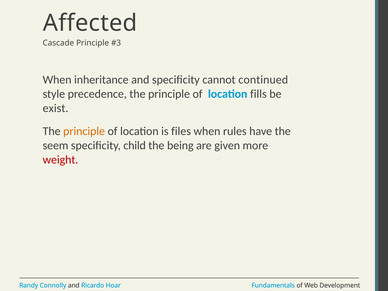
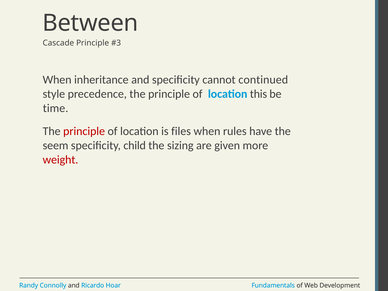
Affected: Affected -> Between (90, 23)
fills: fills -> this (258, 94)
exist: exist -> time (56, 108)
principle colour: orange -> red (84, 131)
being: being -> sizing (180, 145)
